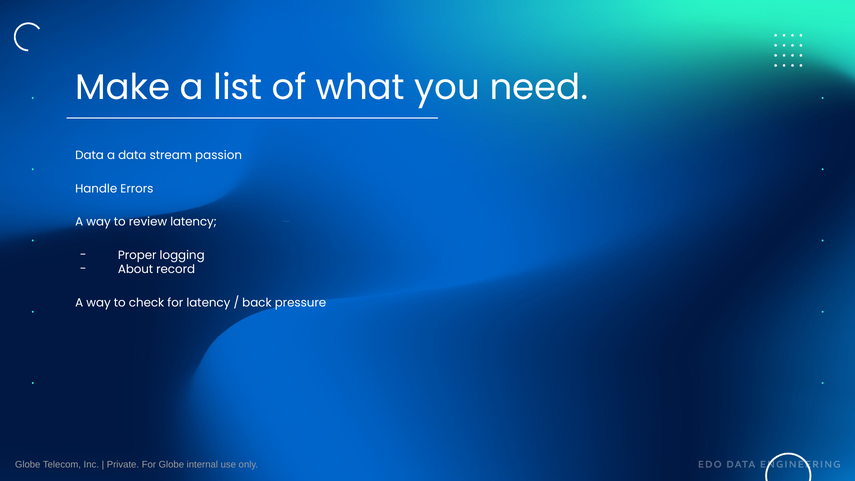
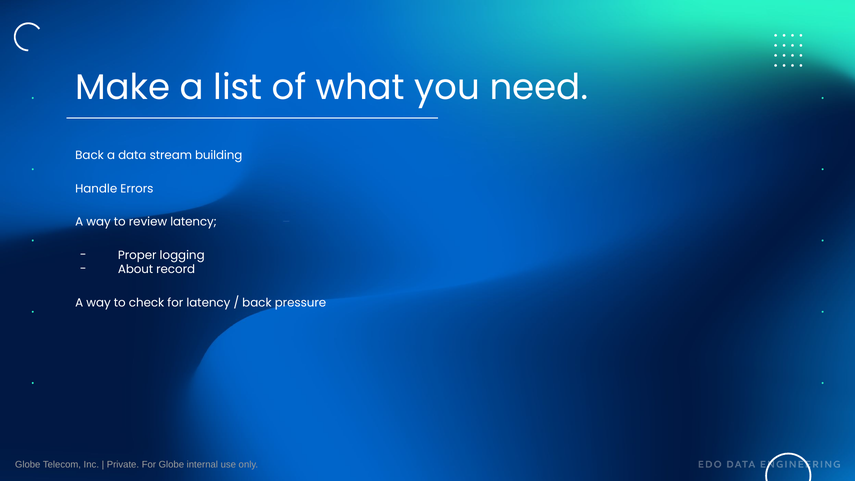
Data: Data -> Back (90, 155)
passion: passion -> building (219, 155)
